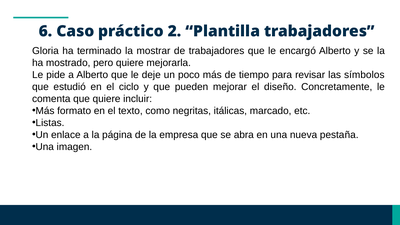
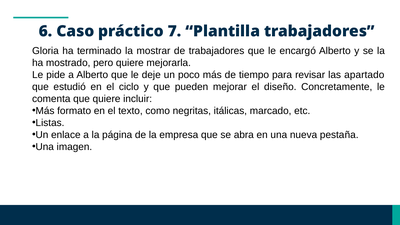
2: 2 -> 7 (175, 31)
símbolos: símbolos -> apartado (364, 75)
